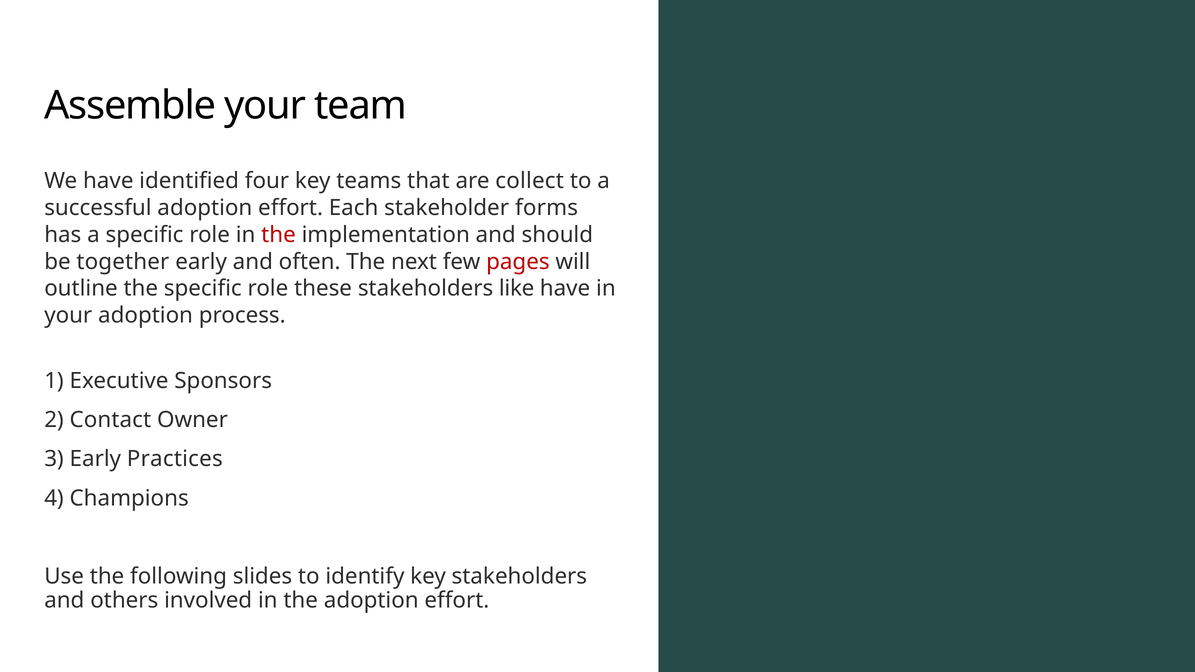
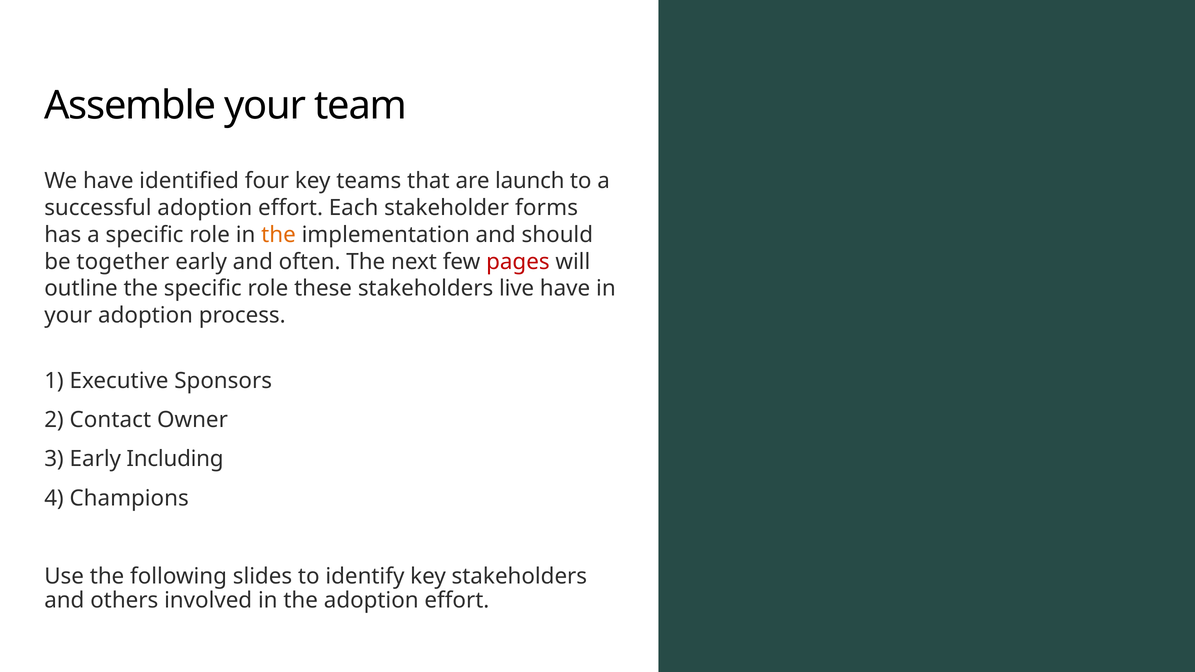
collect: collect -> launch (530, 181)
the colour: red -> orange (278, 235)
like: like -> live (517, 289)
Practices: Practices -> Including (175, 459)
